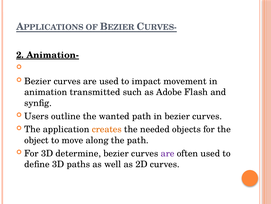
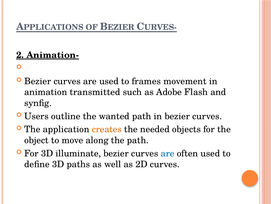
impact: impact -> frames (146, 81)
determine: determine -> illuminate (78, 153)
are colour: purple -> blue (168, 153)
